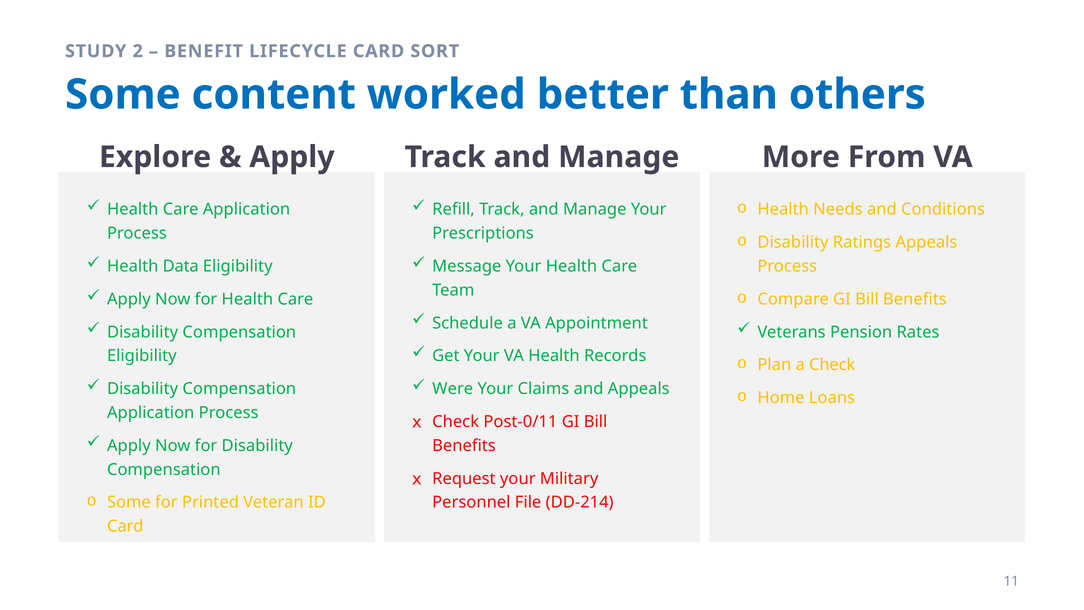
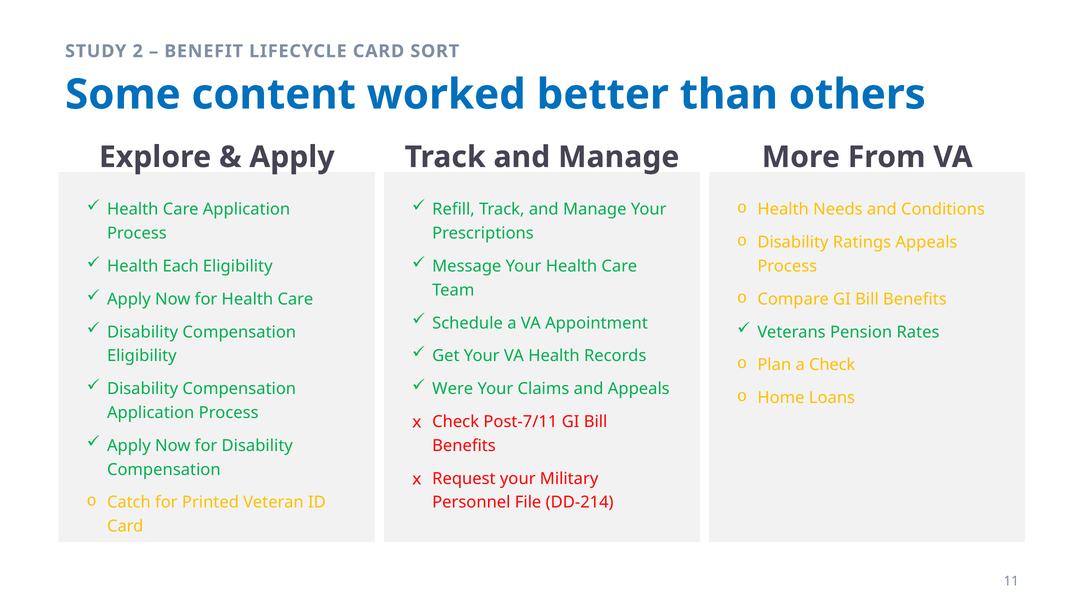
Data: Data -> Each (181, 266)
Post-0/11: Post-0/11 -> Post-7/11 (520, 422)
Some: Some -> Catch (129, 502)
